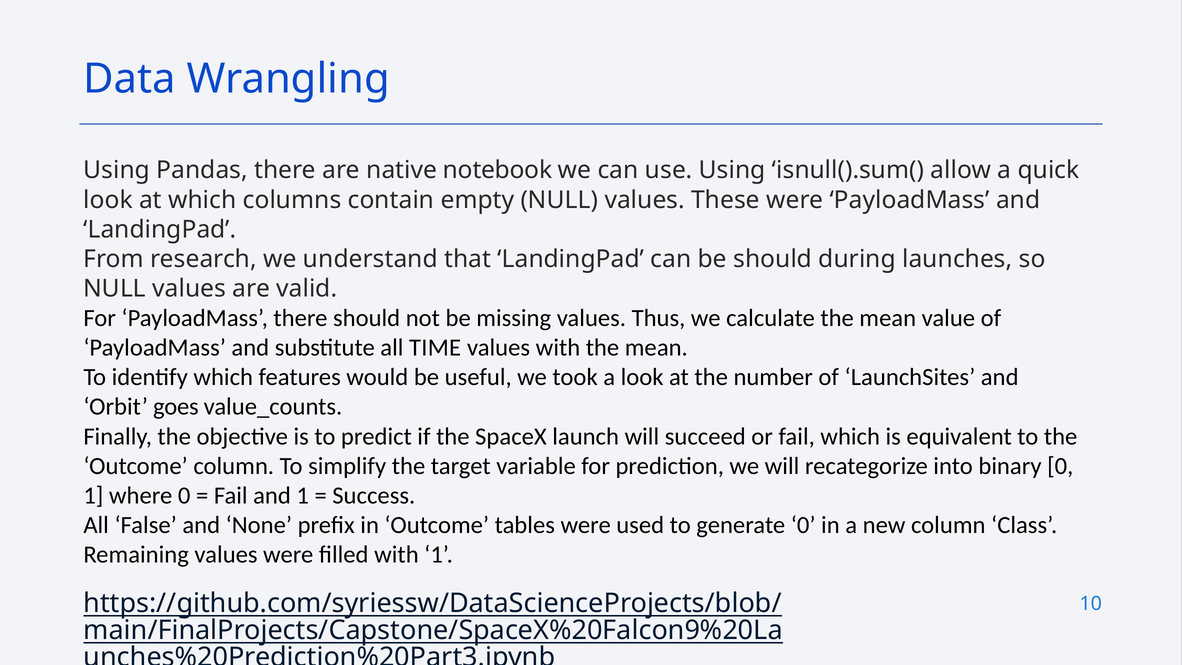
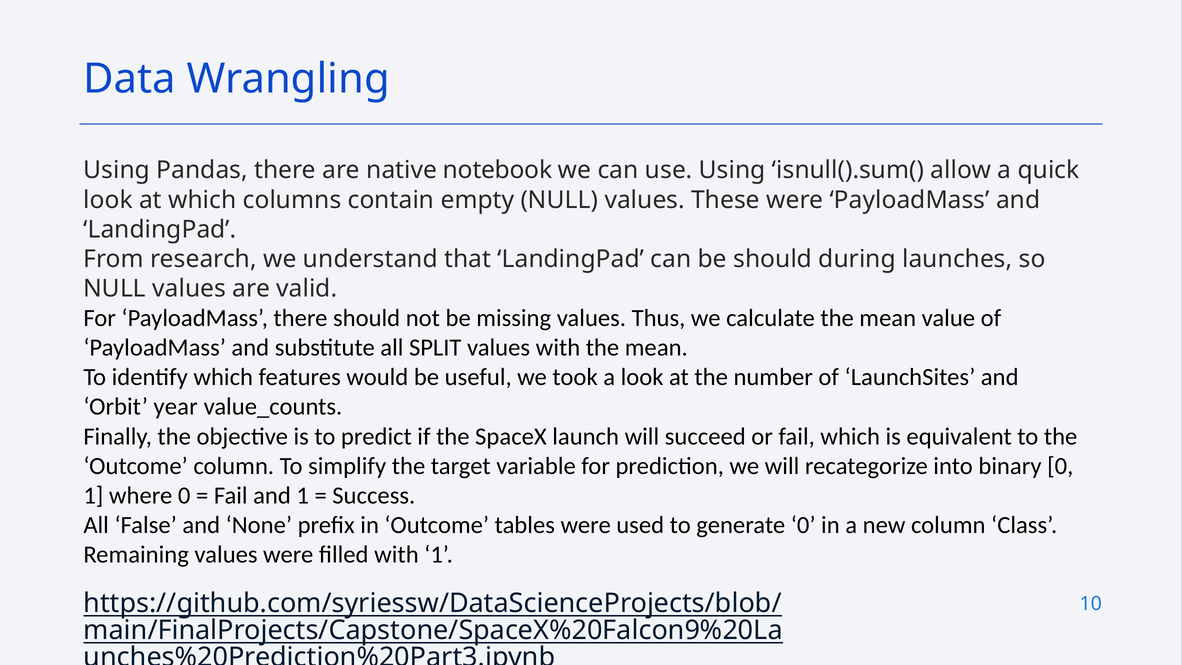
TIME: TIME -> SPLIT (435, 348)
goes: goes -> year (176, 407)
